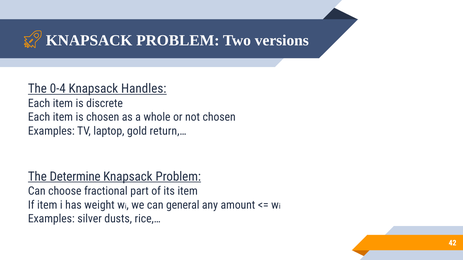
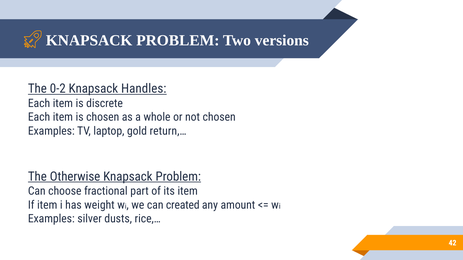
0-4: 0-4 -> 0-2 (58, 89)
Determine: Determine -> Otherwise (75, 177)
general: general -> created (183, 205)
